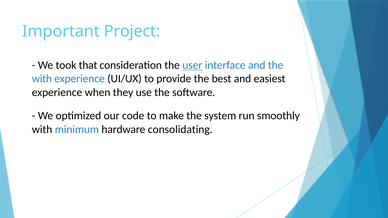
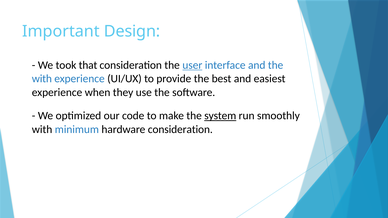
Project: Project -> Design (132, 31)
system underline: none -> present (220, 116)
hardware consolidating: consolidating -> consideration (180, 129)
